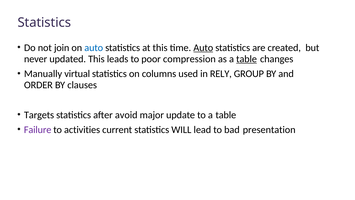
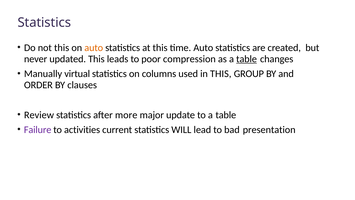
not join: join -> this (62, 48)
auto colour: blue -> orange (94, 48)
Auto underline: present -> none (203, 48)
in RELY: RELY -> THIS (221, 74)
Targets: Targets -> Review (39, 115)
avoid: avoid -> more (126, 115)
